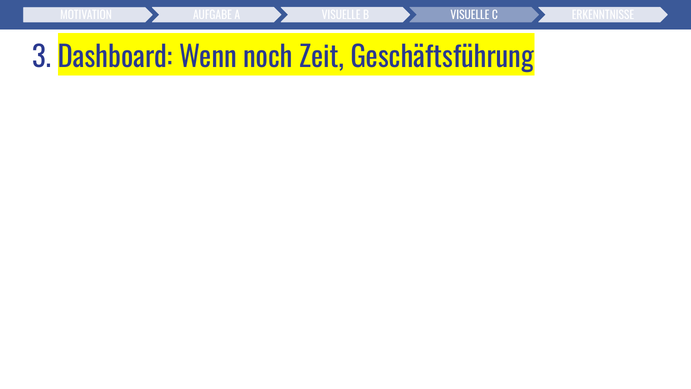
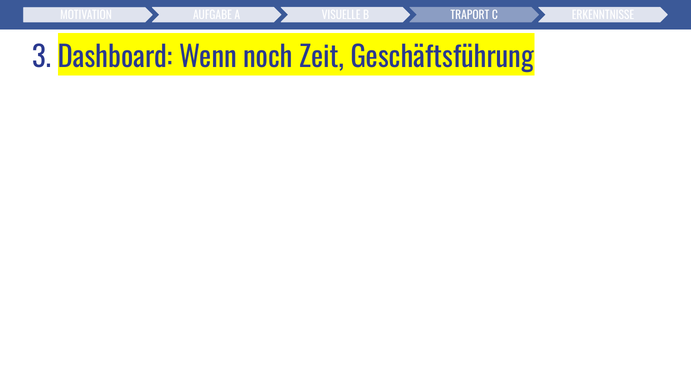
VISUELLE: VISUELLE -> TRAPORT (470, 15)
